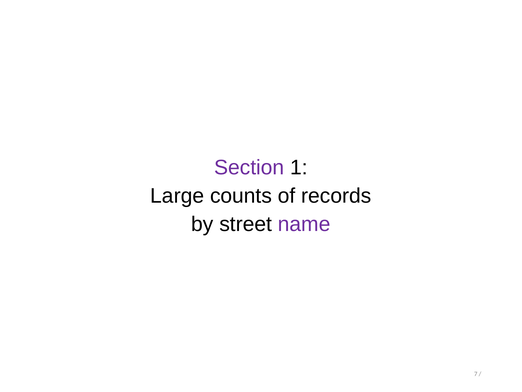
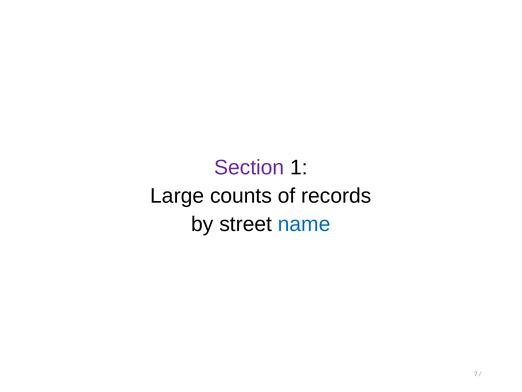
name colour: purple -> blue (304, 224)
